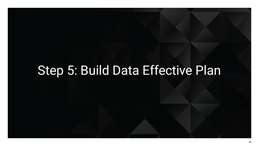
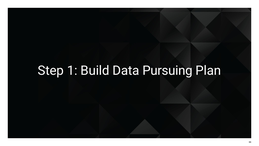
5: 5 -> 1 (72, 70)
Effective: Effective -> Pursuing (168, 70)
